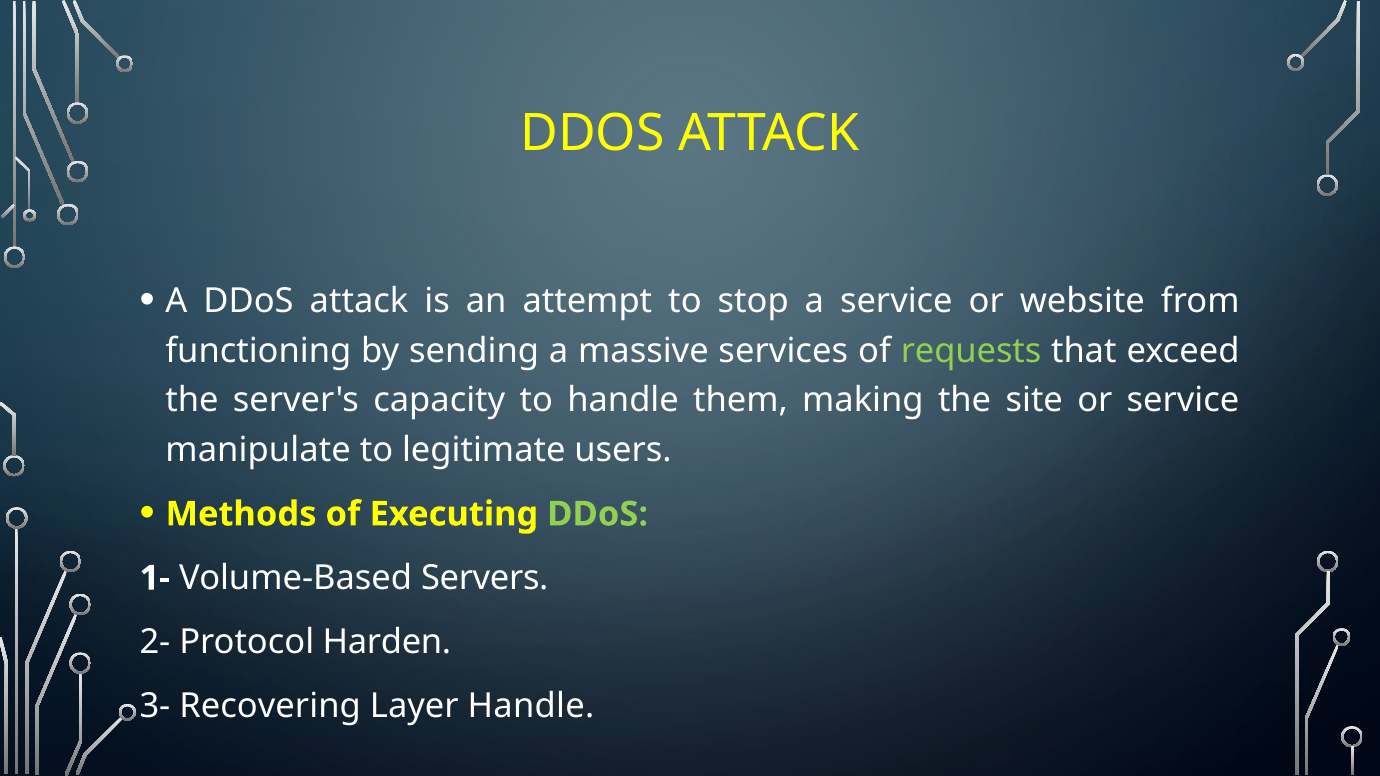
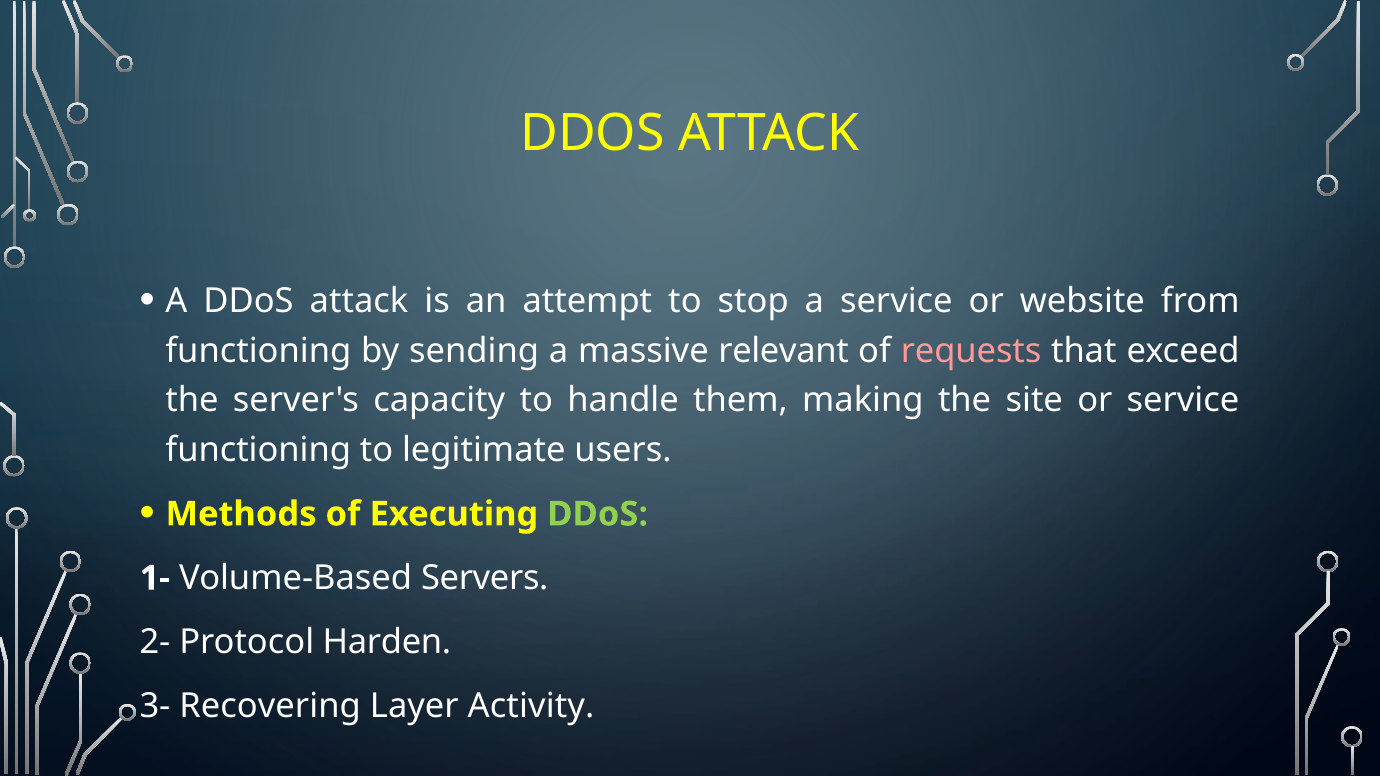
services: services -> relevant (784, 351)
requests colour: light green -> pink (971, 351)
manipulate: manipulate -> functioning (258, 450)
Layer Handle: Handle -> Activity (531, 706)
